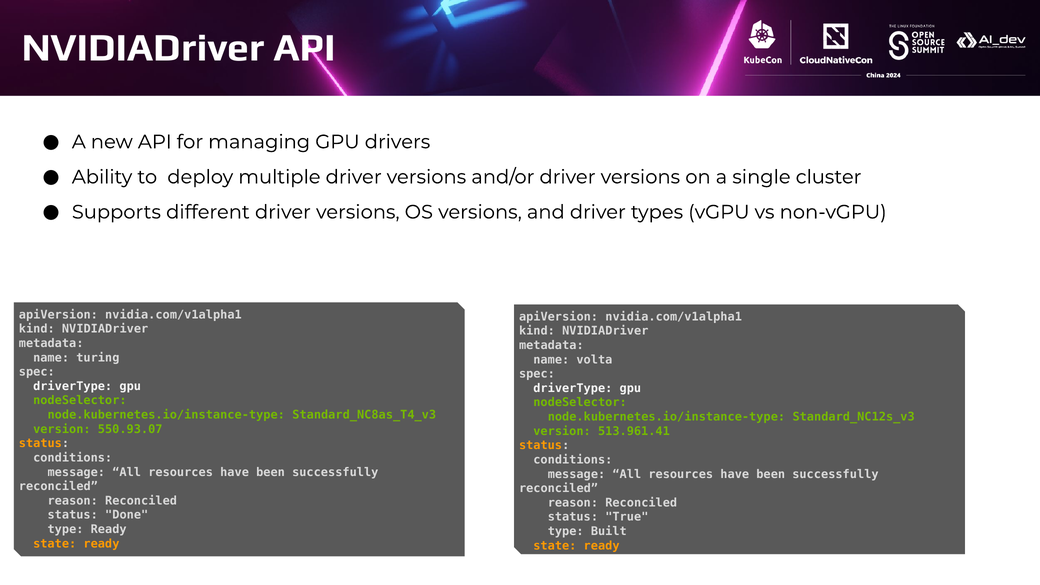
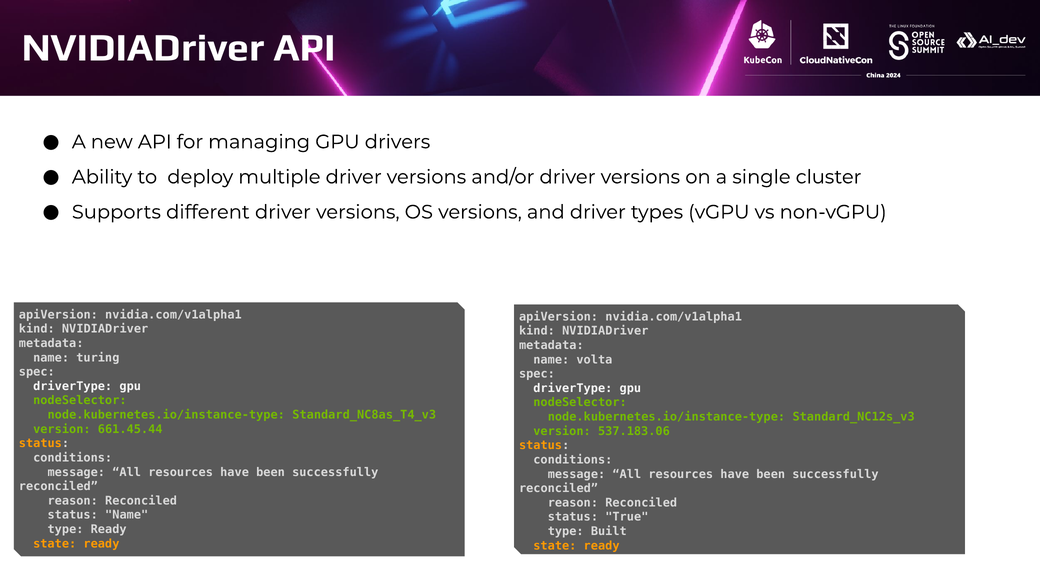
550.93.07: 550.93.07 -> 661.45.44 (130, 429)
513.961.41: 513.961.41 -> 537.183.06 (634, 431)
status Done: Done -> Name (127, 515)
